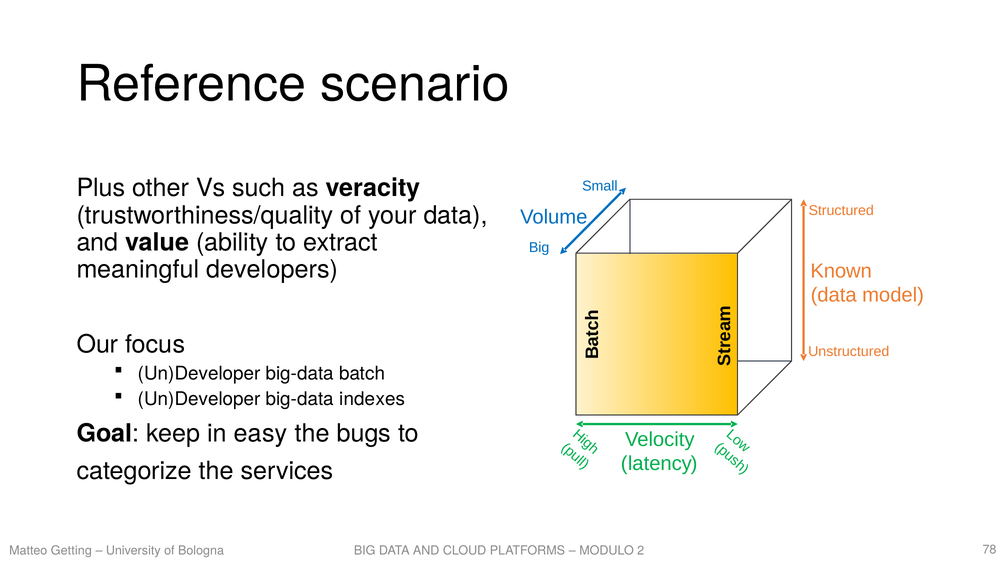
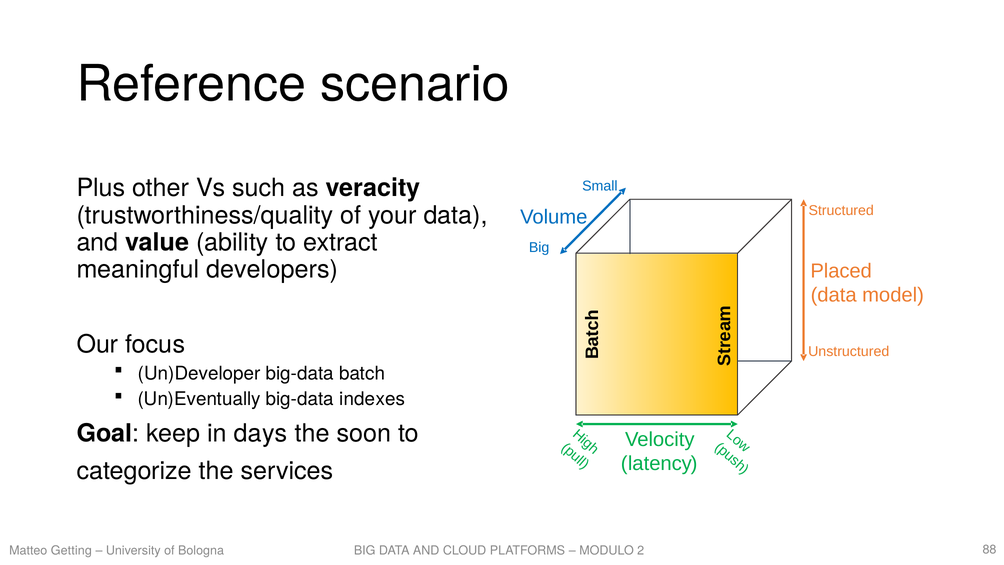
Known: Known -> Placed (841, 271)
Un)Developer: Un)Developer -> Un)Eventually (199, 399)
easy: easy -> days (261, 433)
bugs: bugs -> soon (364, 433)
78: 78 -> 88 (989, 549)
